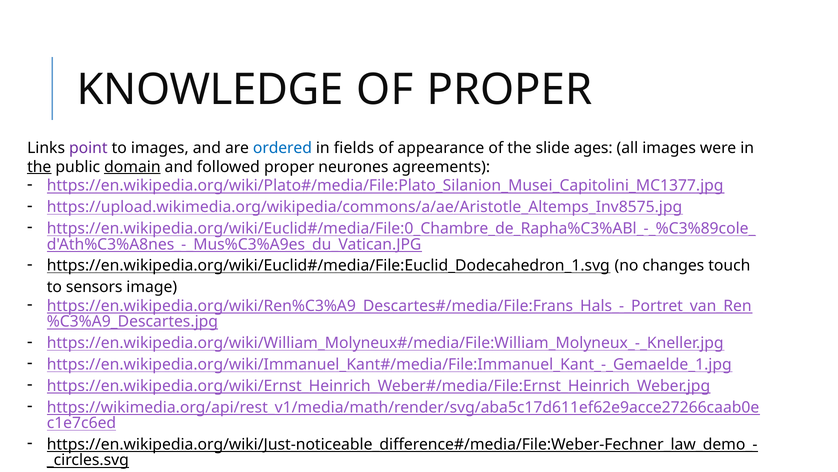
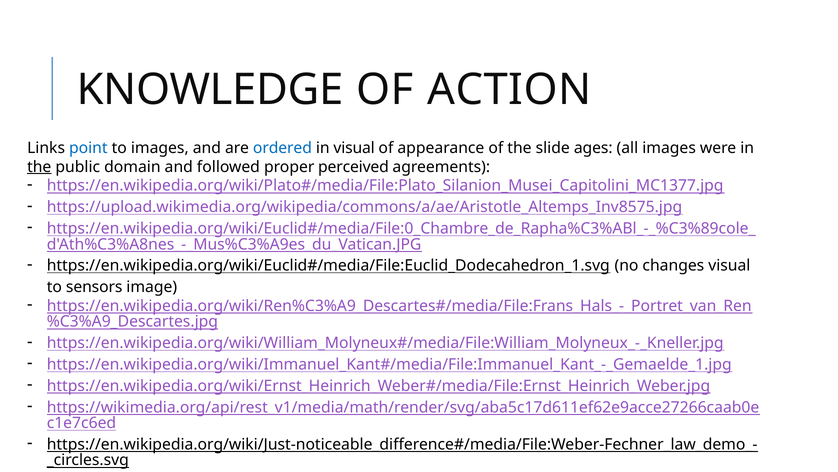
OF PROPER: PROPER -> ACTION (509, 90)
point colour: purple -> blue (88, 148)
in fields: fields -> visual (354, 148)
domain underline: present -> none (132, 167)
neurones: neurones -> perceived (353, 167)
changes touch: touch -> visual (729, 265)
